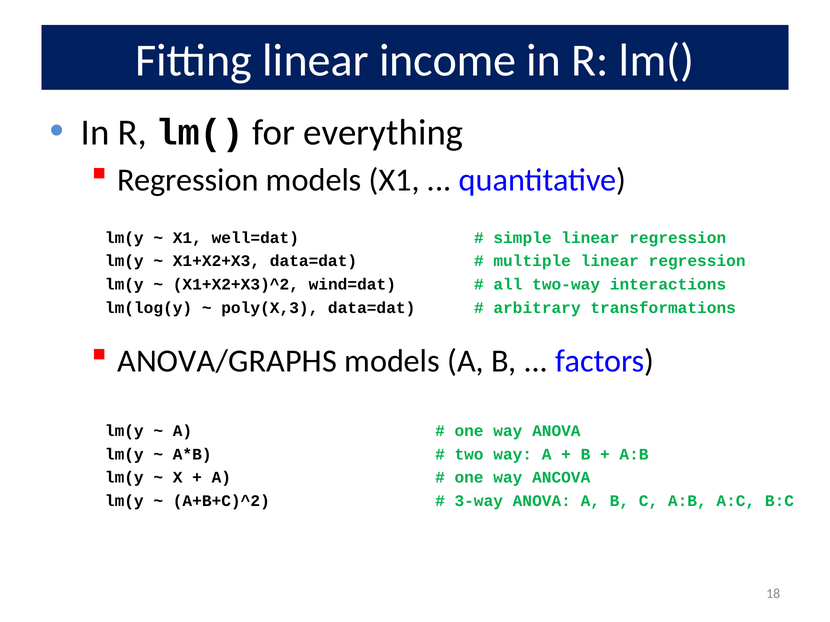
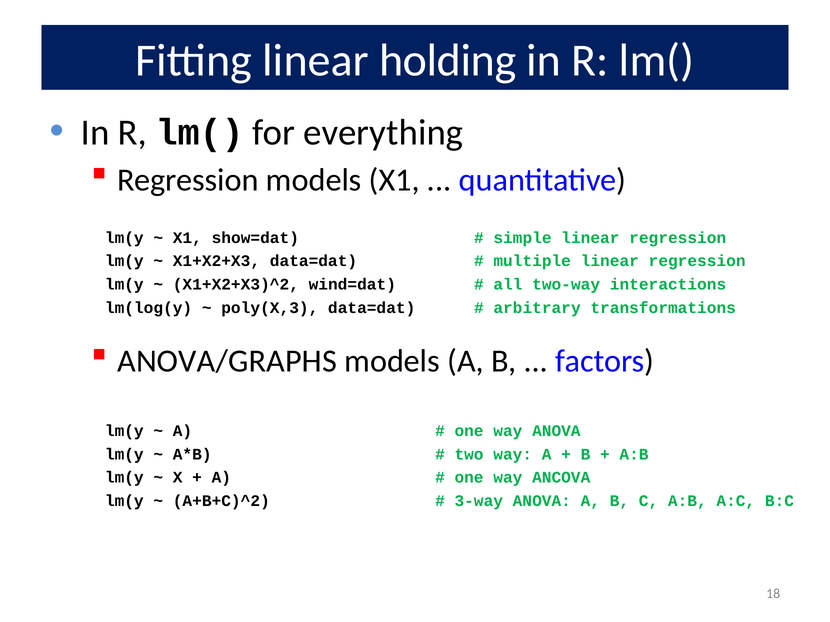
income: income -> holding (448, 61)
well=dat: well=dat -> show=dat (255, 238)
